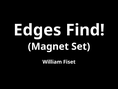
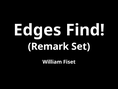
Magnet: Magnet -> Remark (48, 46)
